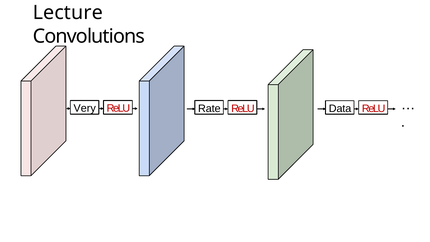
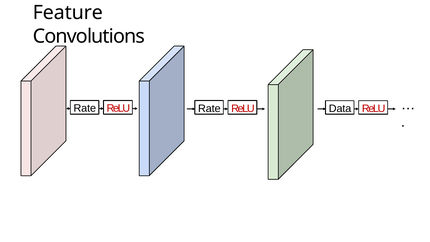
Lecture: Lecture -> Feature (68, 13)
Very: Very -> Rate (85, 108)
